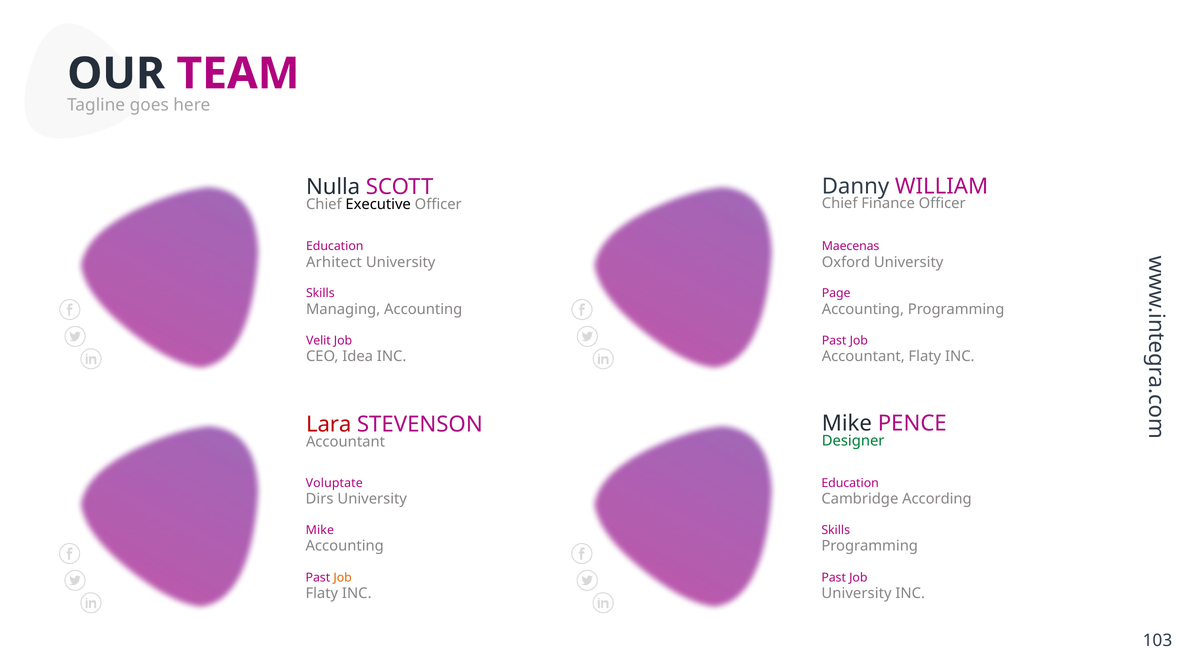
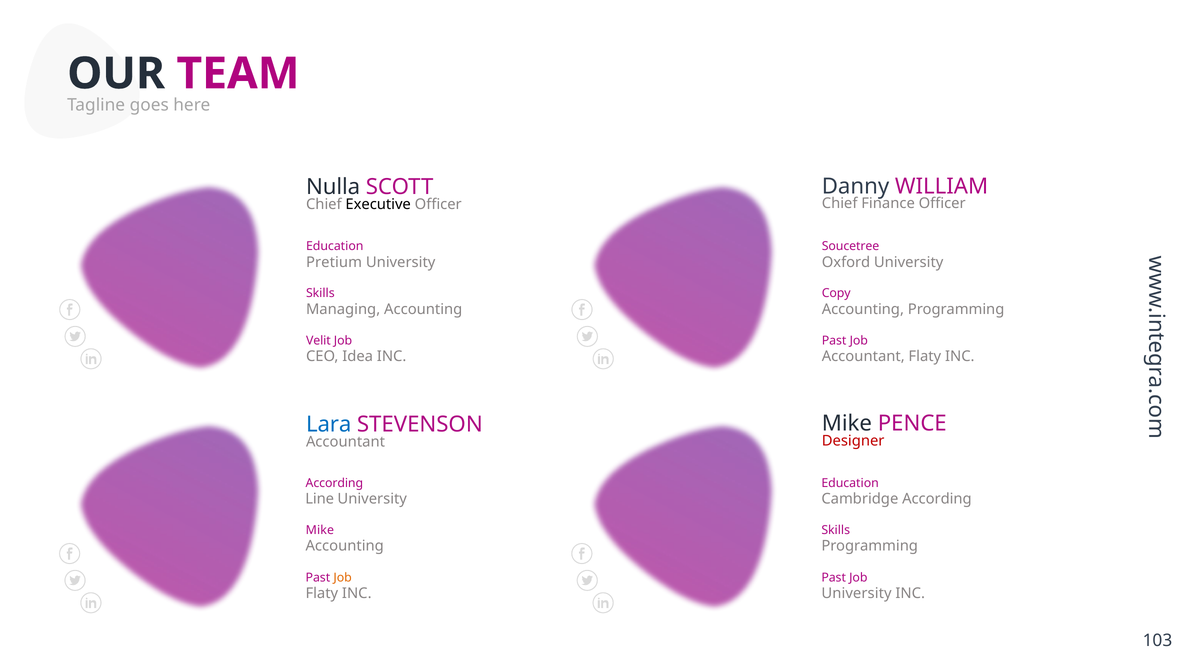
Maecenas: Maecenas -> Soucetree (851, 246)
Arhitect: Arhitect -> Pretium (334, 262)
Page: Page -> Copy (836, 293)
Lara colour: red -> blue (329, 425)
Designer colour: green -> red (853, 441)
Voluptate: Voluptate -> According (334, 484)
Dirs: Dirs -> Line (320, 500)
